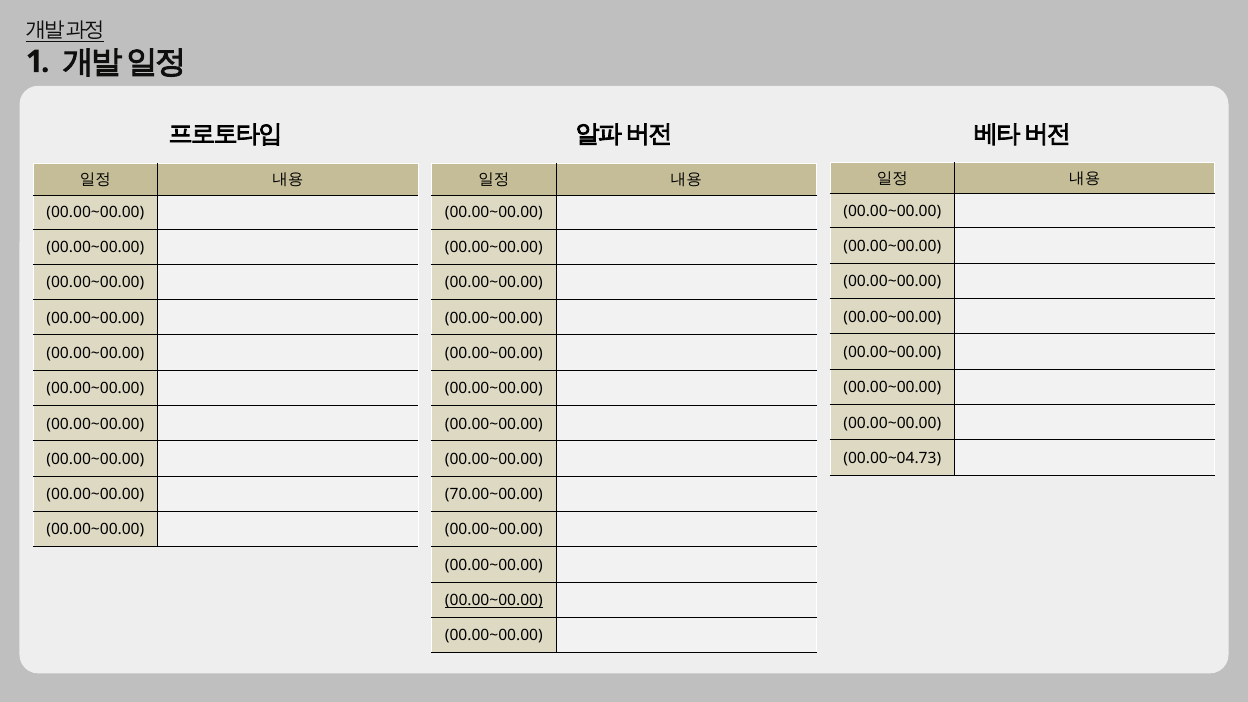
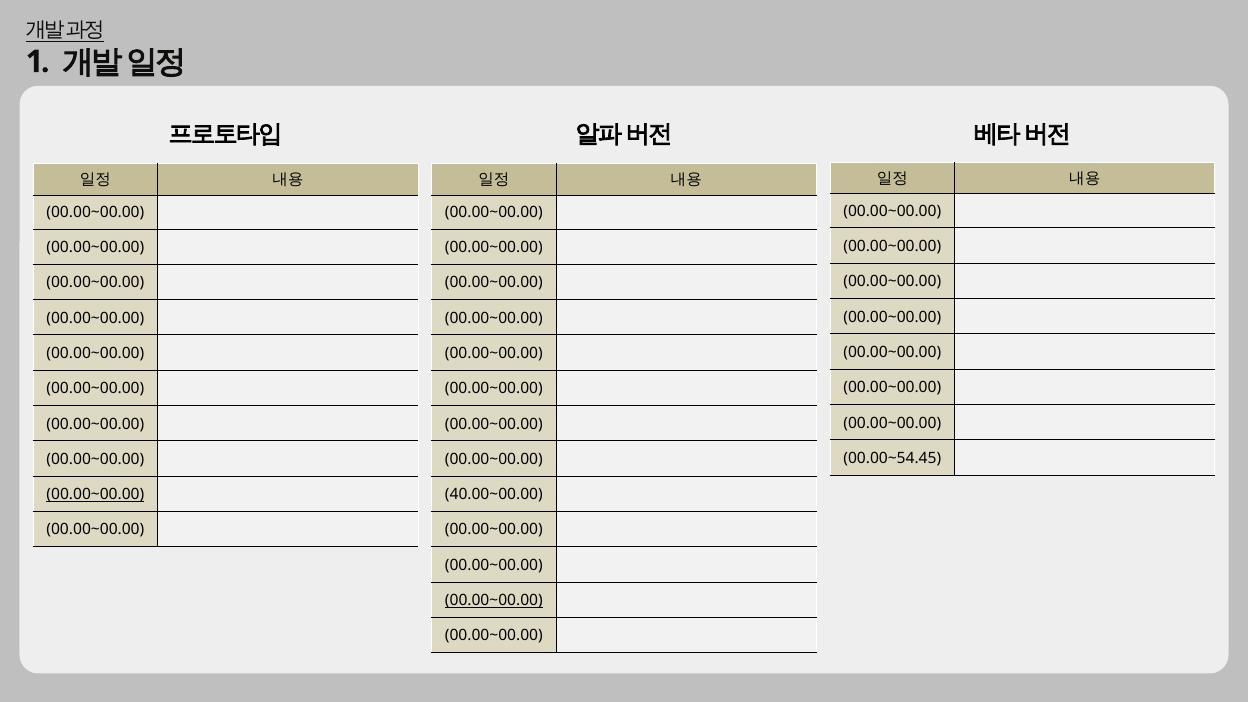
00.00~04.73: 00.00~04.73 -> 00.00~54.45 (892, 458)
00.00~00.00 underline: none -> present (95, 495)
70.00~00.00: 70.00~00.00 -> 40.00~00.00 (494, 495)
